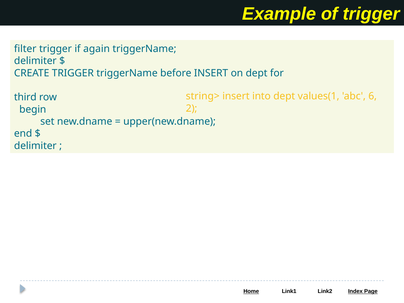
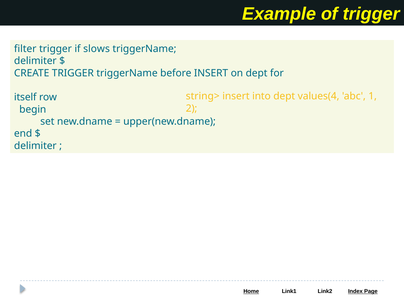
again: again -> slows (97, 49)
values(1: values(1 -> values(4 (319, 96)
6: 6 -> 1 (373, 96)
third: third -> itself (25, 97)
